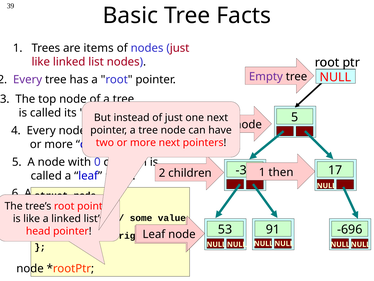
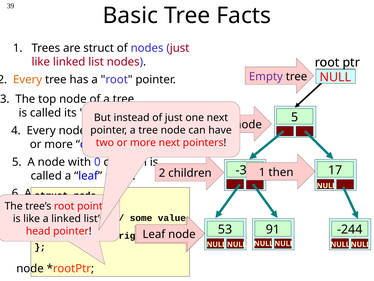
are items: items -> struct (99, 48)
Every colour: purple -> orange (28, 79)
-696: -696 -> -244 (350, 229)
